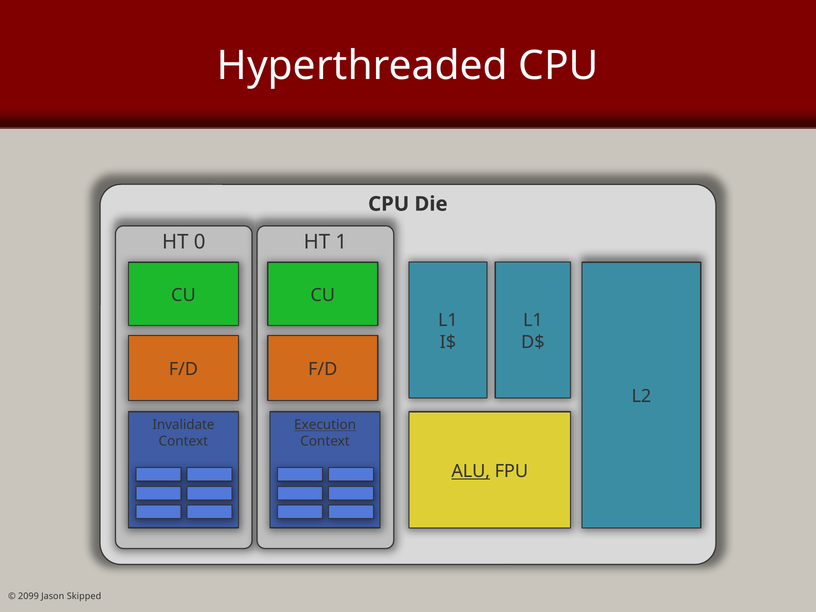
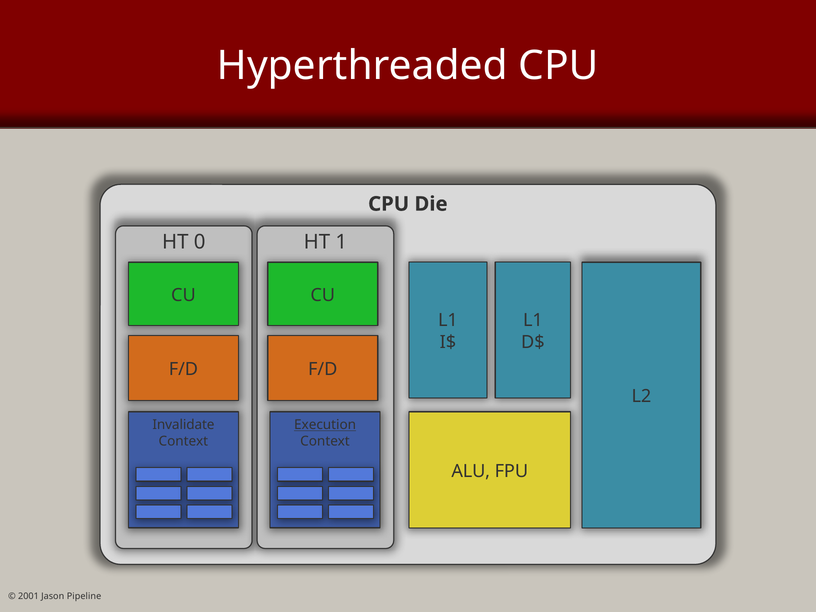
ALU underline: present -> none (471, 471)
2099: 2099 -> 2001 (28, 596)
Skipped: Skipped -> Pipeline (84, 596)
